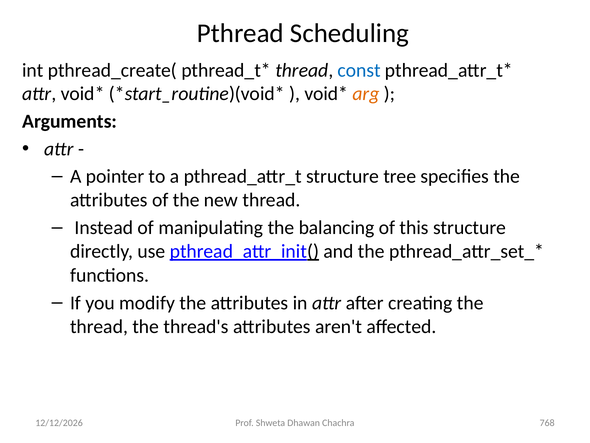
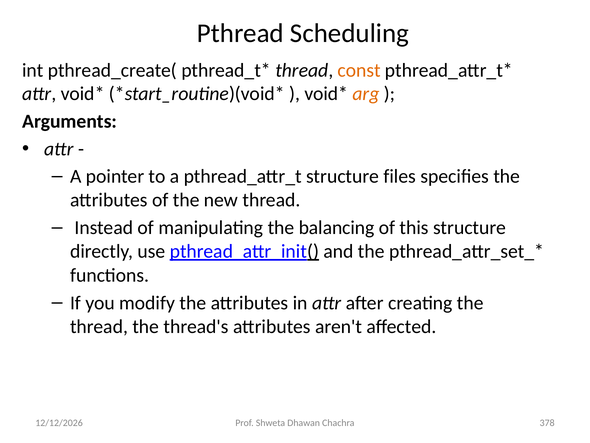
const colour: blue -> orange (359, 70)
tree: tree -> files (400, 176)
768: 768 -> 378 (547, 422)
